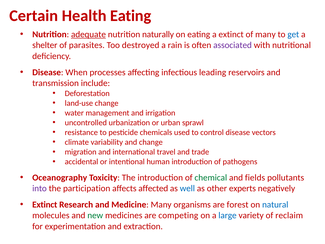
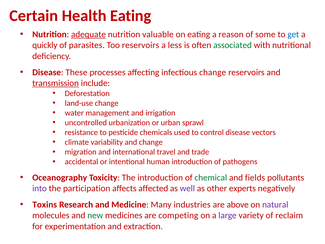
naturally: naturally -> valuable (158, 34)
a extinct: extinct -> reason (231, 34)
of many: many -> some (265, 34)
shelter: shelter -> quickly (45, 45)
Too destroyed: destroyed -> reservoirs (141, 45)
rain: rain -> less (175, 45)
associated colour: purple -> green (233, 45)
When: When -> These (76, 72)
infectious leading: leading -> change (213, 72)
transmission underline: none -> present (56, 83)
well colour: blue -> purple (187, 188)
Extinct: Extinct -> Toxins (45, 204)
organisms: organisms -> industries (192, 204)
forest: forest -> above (238, 204)
natural colour: blue -> purple (275, 204)
large colour: blue -> purple (228, 215)
